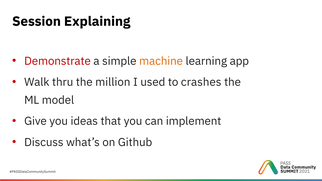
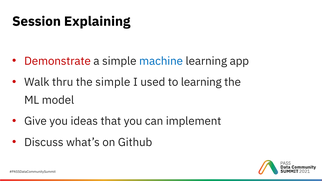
machine colour: orange -> blue (161, 61)
the million: million -> simple (113, 82)
to crashes: crashes -> learning (201, 82)
